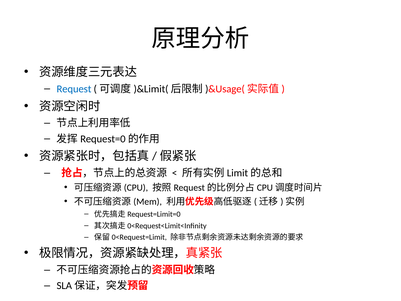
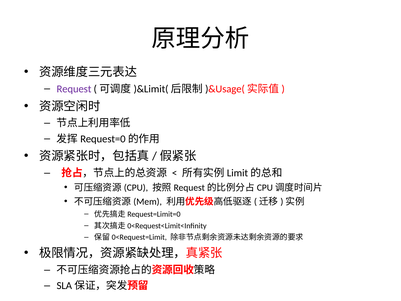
Request colour: blue -> purple (74, 89)
